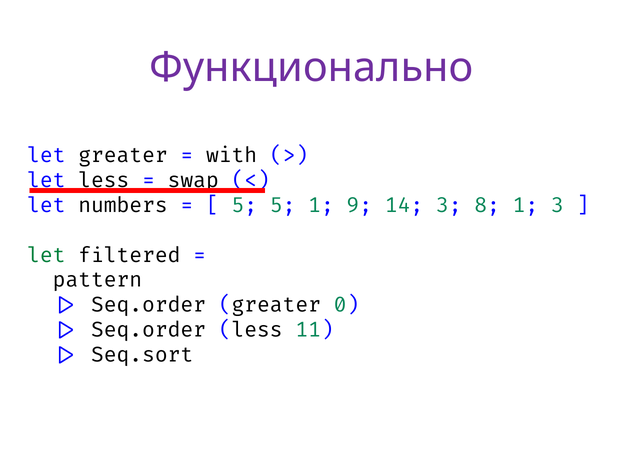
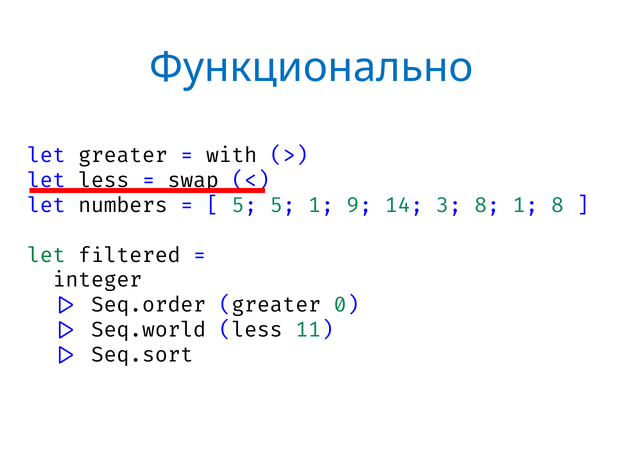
Функционально colour: purple -> blue (311, 68)
1 3: 3 -> 8 (557, 206)
pattern: pattern -> integer (97, 280)
Seq.order: Seq.order -> Seq.world (149, 330)
